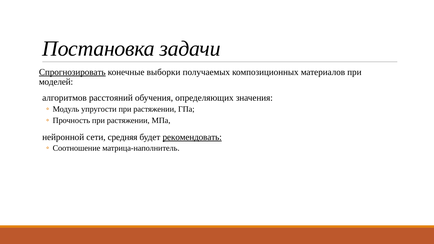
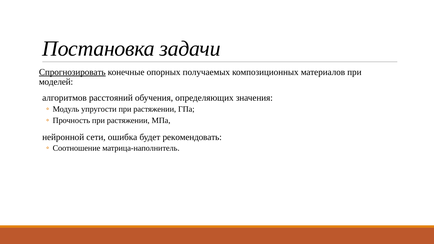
выборки: выборки -> опорных (164, 72)
средняя: средняя -> ошибка (123, 137)
рекомендовать underline: present -> none (192, 137)
